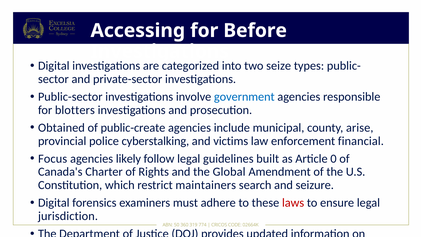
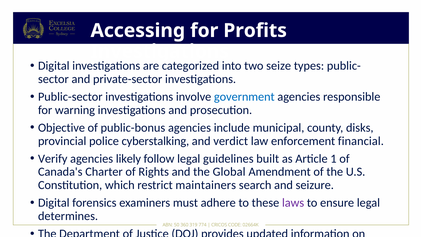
Before: Before -> Profits (255, 31)
blotters: blotters -> warning (75, 110)
Obtained: Obtained -> Objective (61, 128)
public-create: public-create -> public-bonus (133, 128)
arise: arise -> disks (360, 128)
victims: victims -> verdict (231, 141)
Focus: Focus -> Verify (53, 159)
0: 0 -> 1 (334, 159)
laws colour: red -> purple (293, 203)
jurisdiction: jurisdiction -> determines (68, 216)
